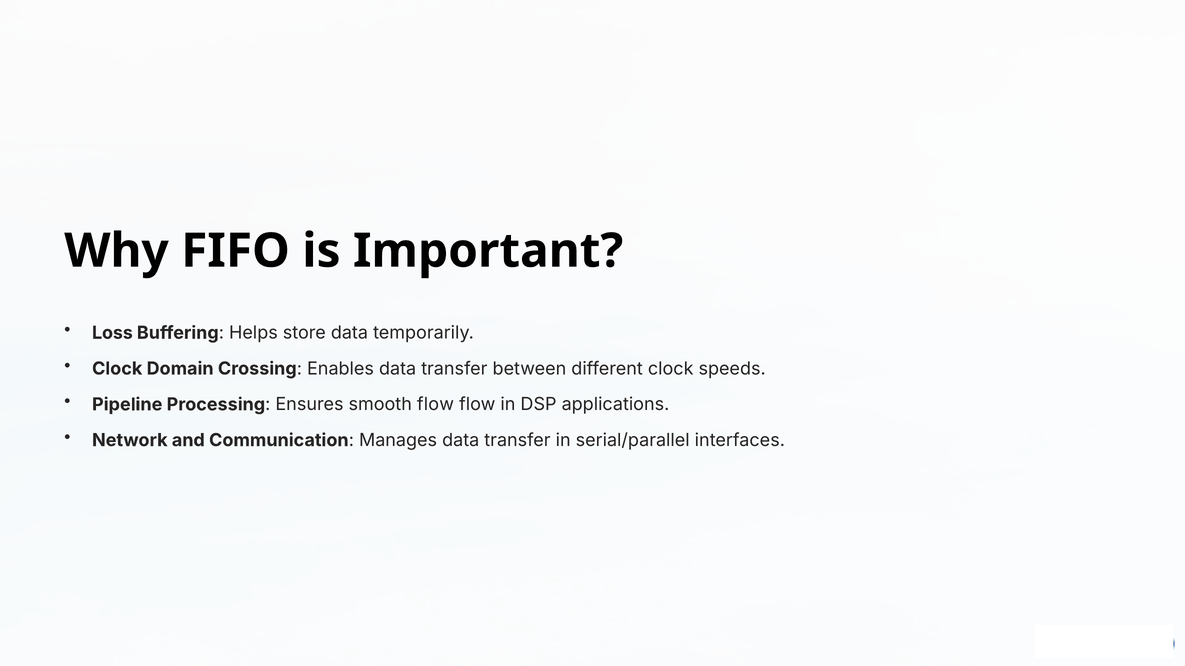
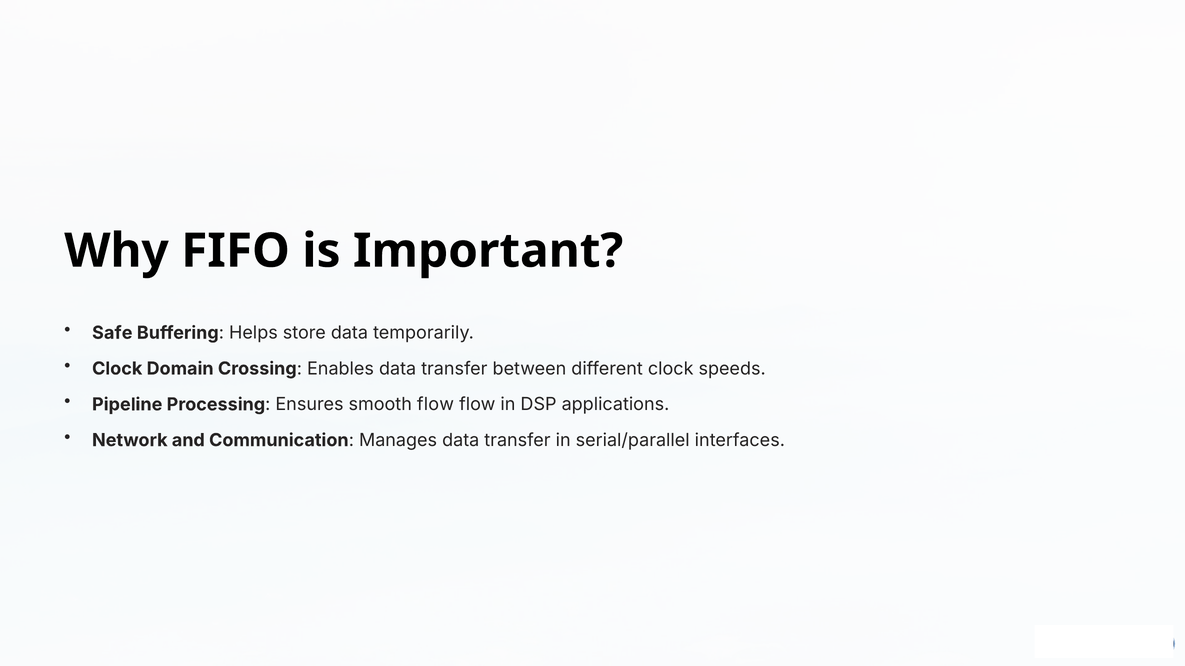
Loss: Loss -> Safe (112, 333)
